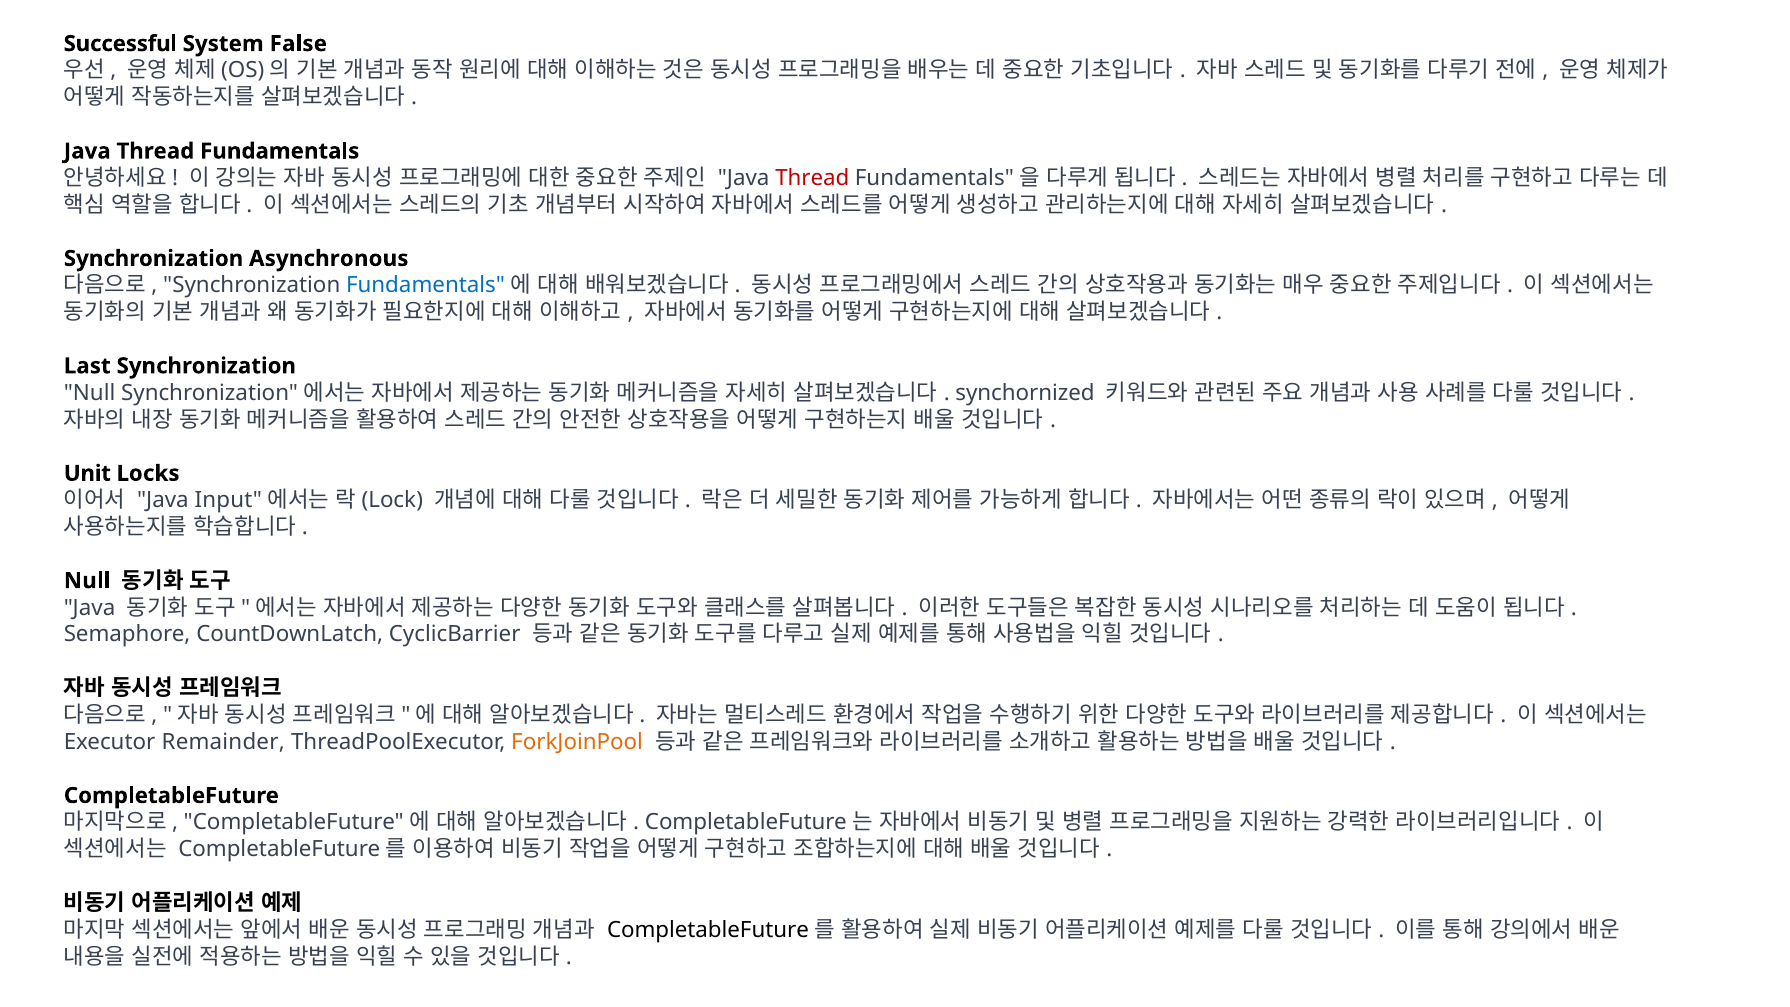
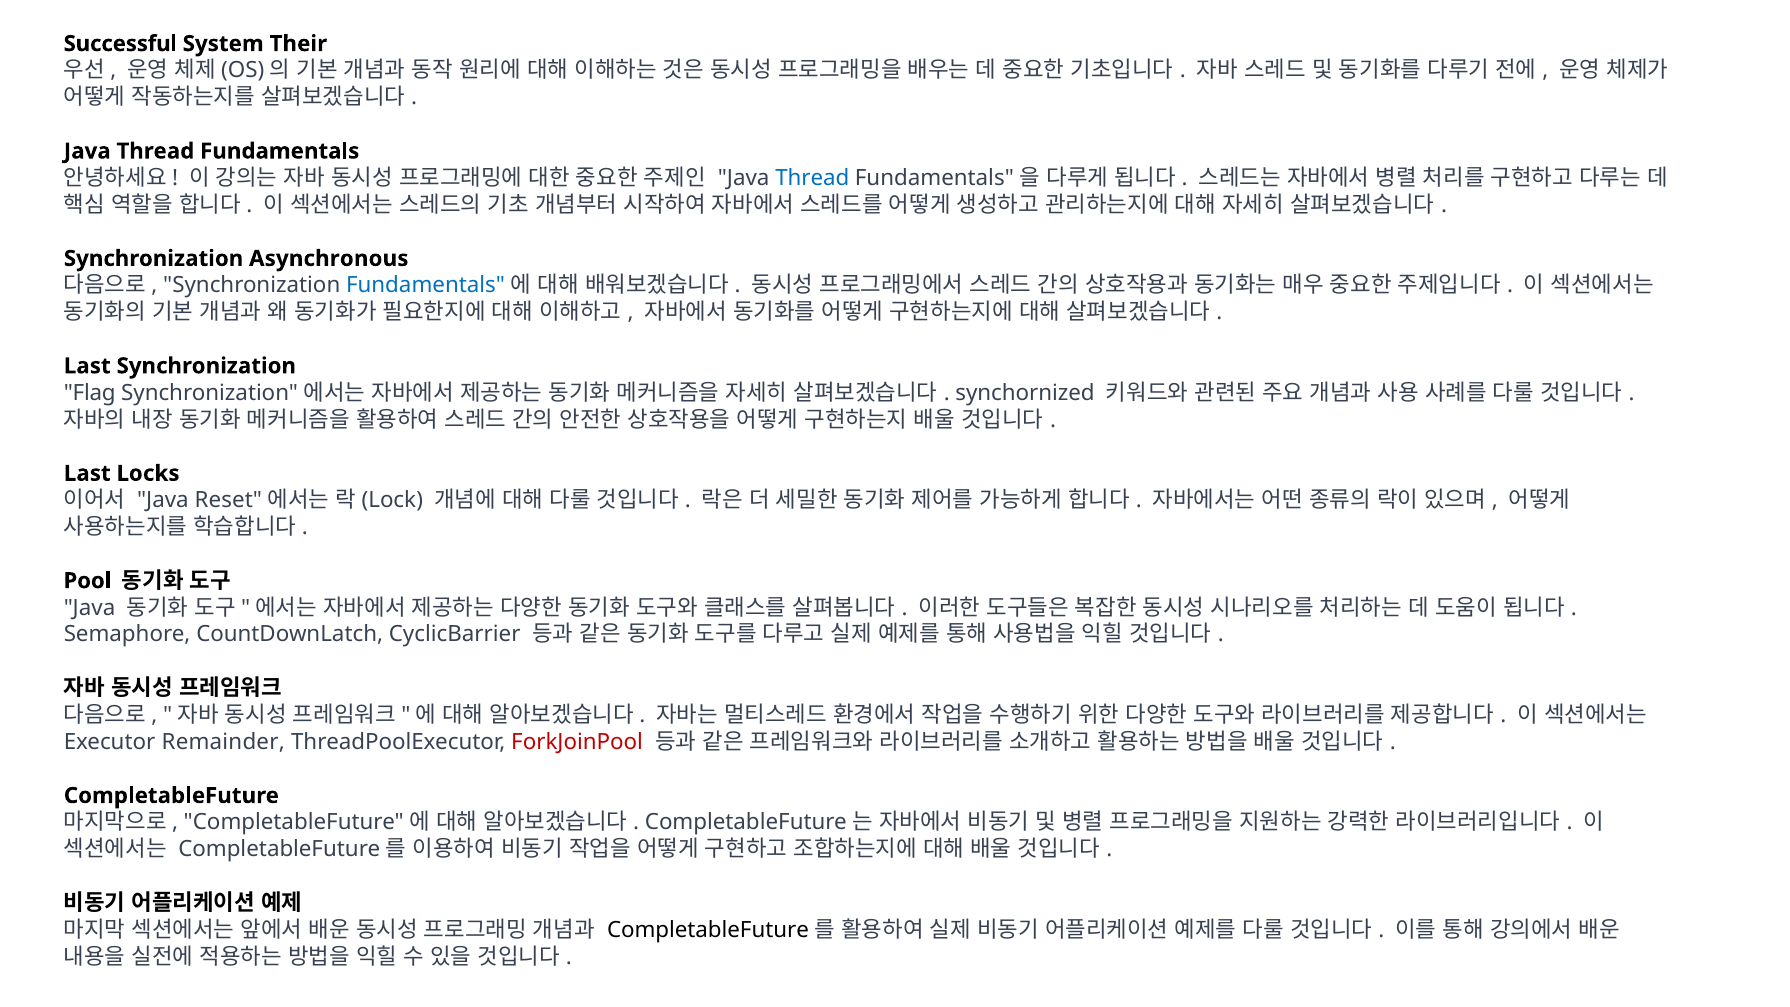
False: False -> Their (298, 44)
Thread colour: red -> blue (812, 178)
Null: Null -> Flag (90, 393)
Unit: Unit -> Last (87, 473)
Input: Input -> Reset (228, 500)
Null: Null -> Pool (87, 581)
ForkJoinPool colour: orange -> red (577, 742)
